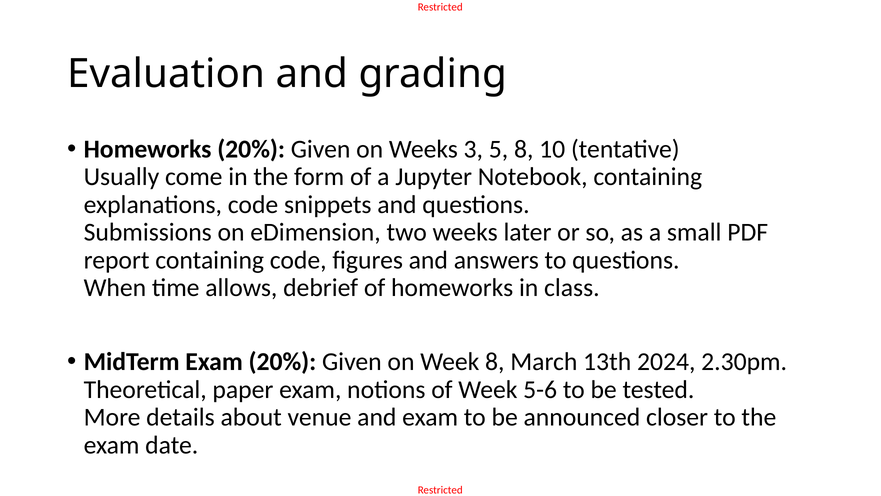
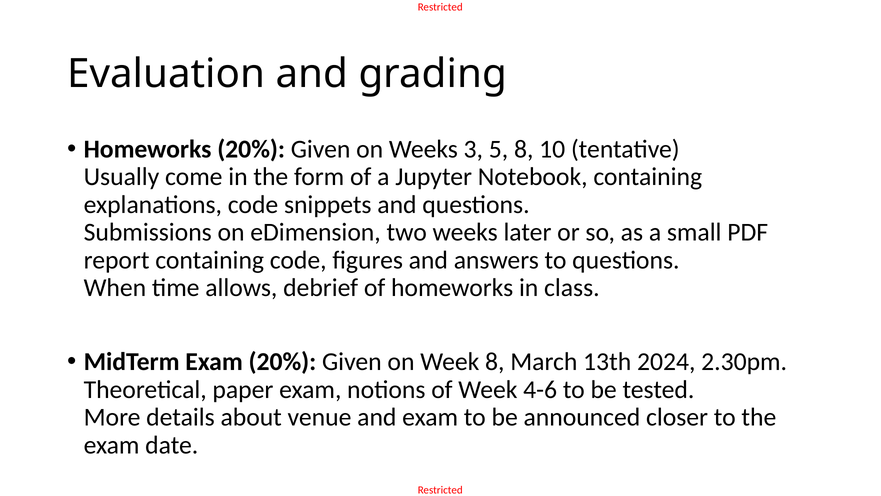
5-6: 5-6 -> 4-6 (540, 389)
